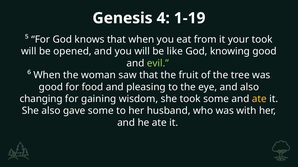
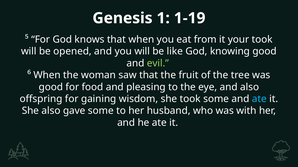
4: 4 -> 1 (163, 18)
changing: changing -> offspring (41, 99)
ate colour: yellow -> light blue (259, 99)
